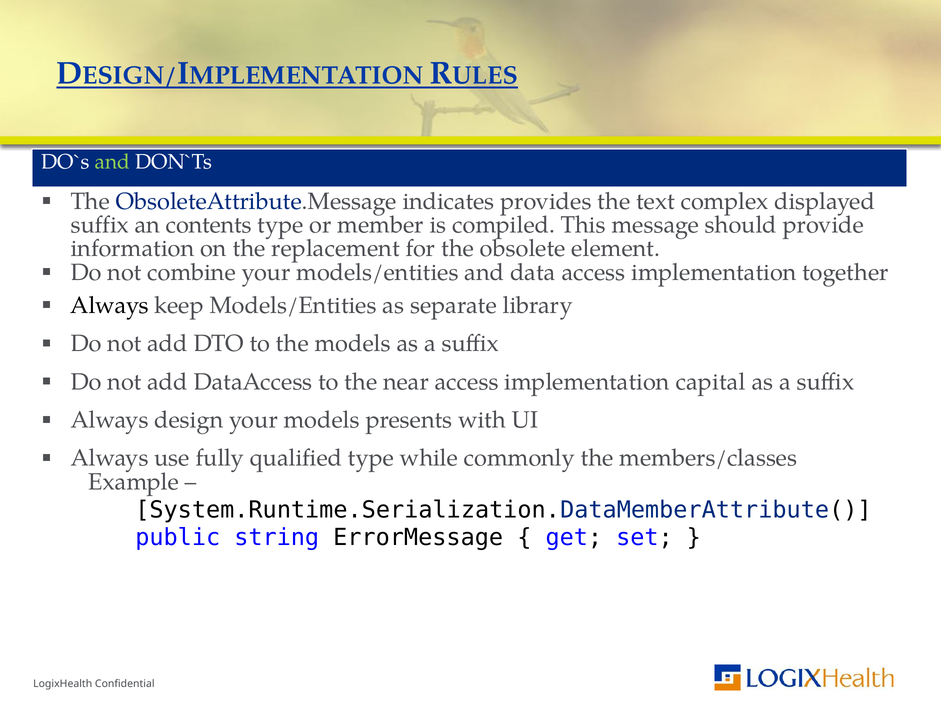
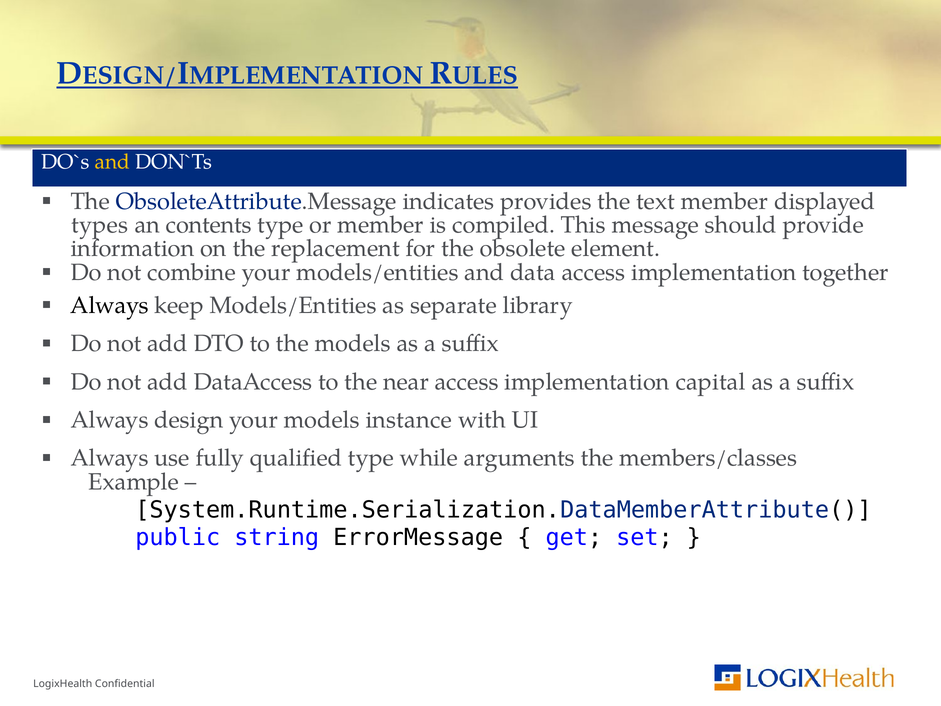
and colour: light green -> yellow (112, 162)
text complex: complex -> member (724, 201)
suffix: suffix -> types (100, 225)
presents: presents -> instance (409, 420)
commonly: commonly -> arguments (519, 458)
